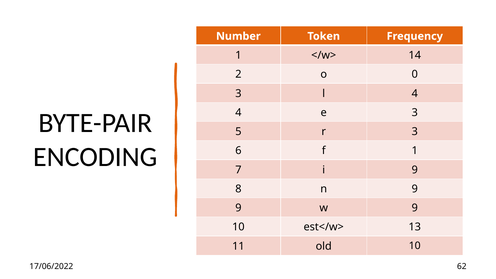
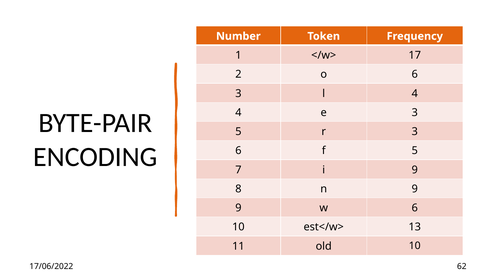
14: 14 -> 17 (415, 55)
o 0: 0 -> 6 (415, 74)
f 1: 1 -> 5 (415, 151)
w 9: 9 -> 6 (415, 208)
